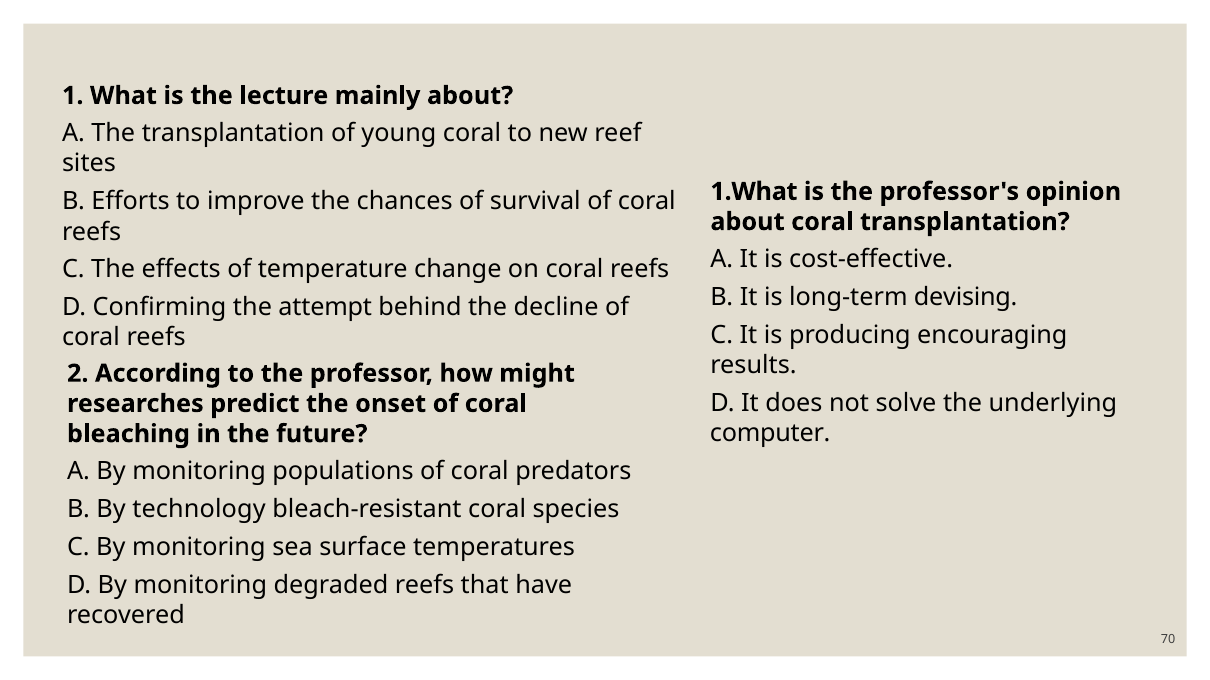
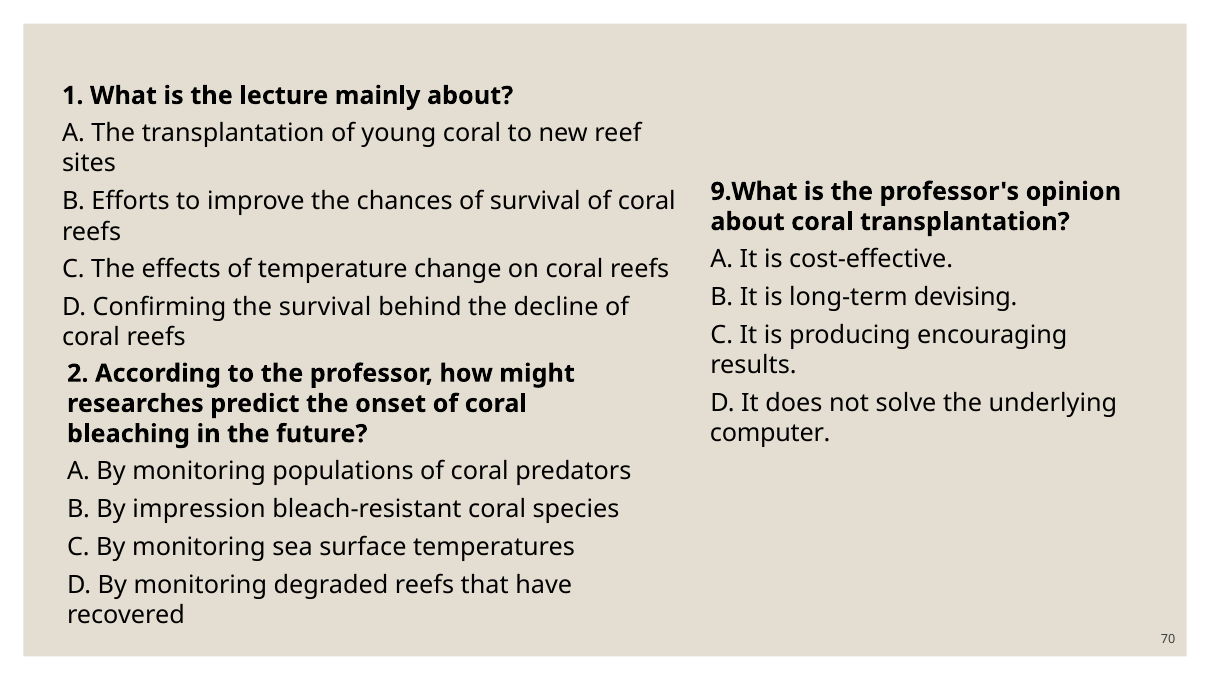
1.What: 1.What -> 9.What (754, 192)
the attempt: attempt -> survival (325, 308)
technology: technology -> impression (199, 510)
